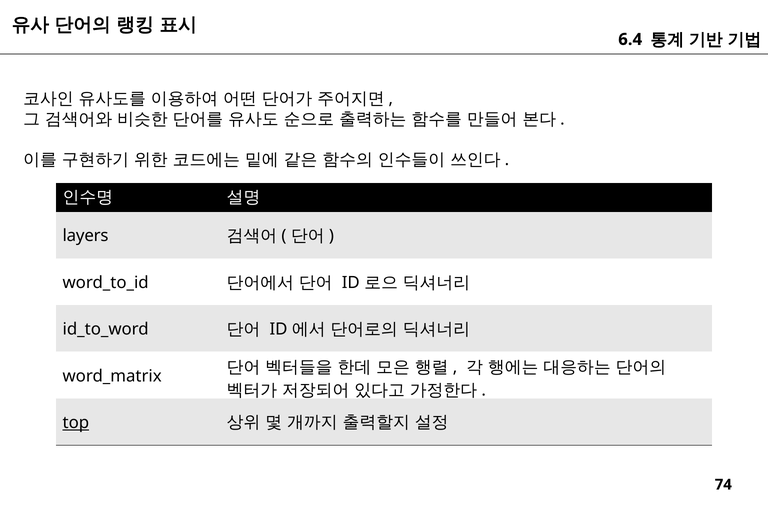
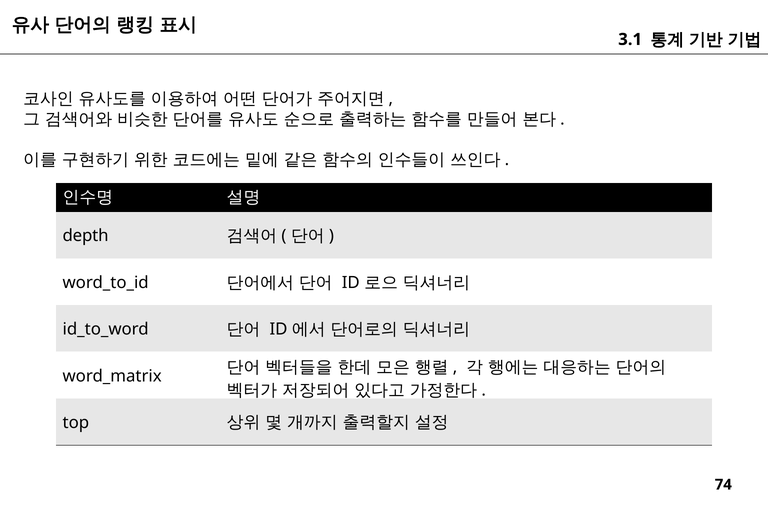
6.4: 6.4 -> 3.1 (630, 39)
layers: layers -> depth (86, 236)
top underline: present -> none (76, 422)
